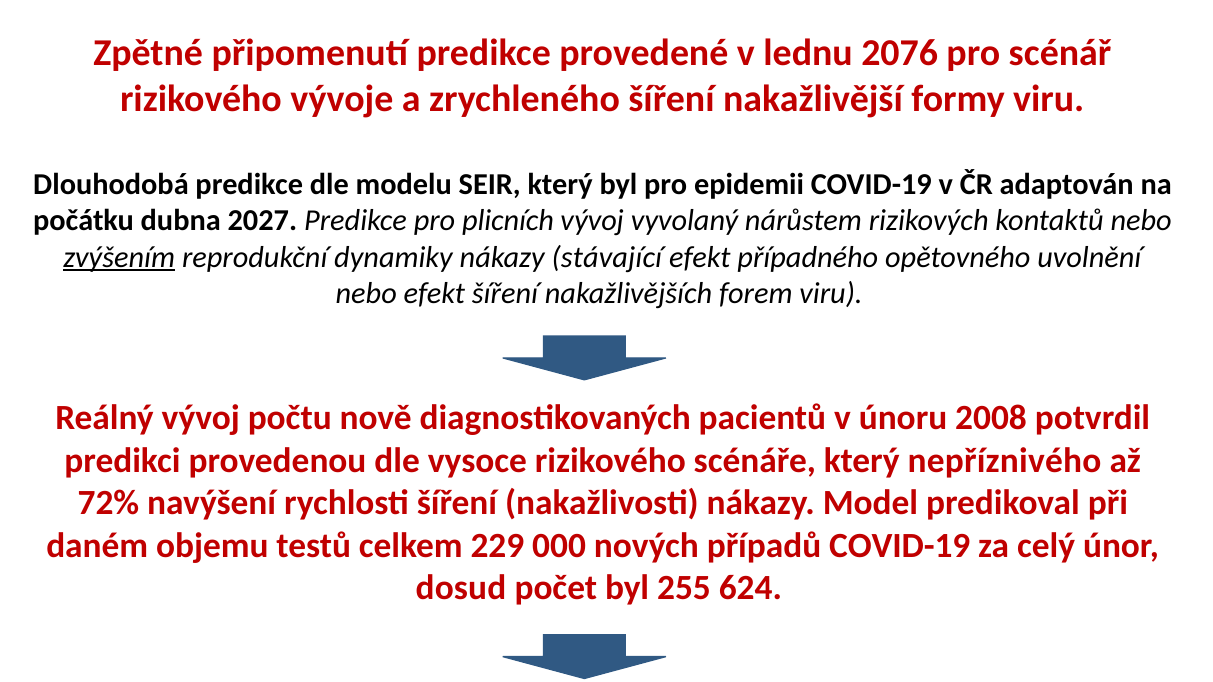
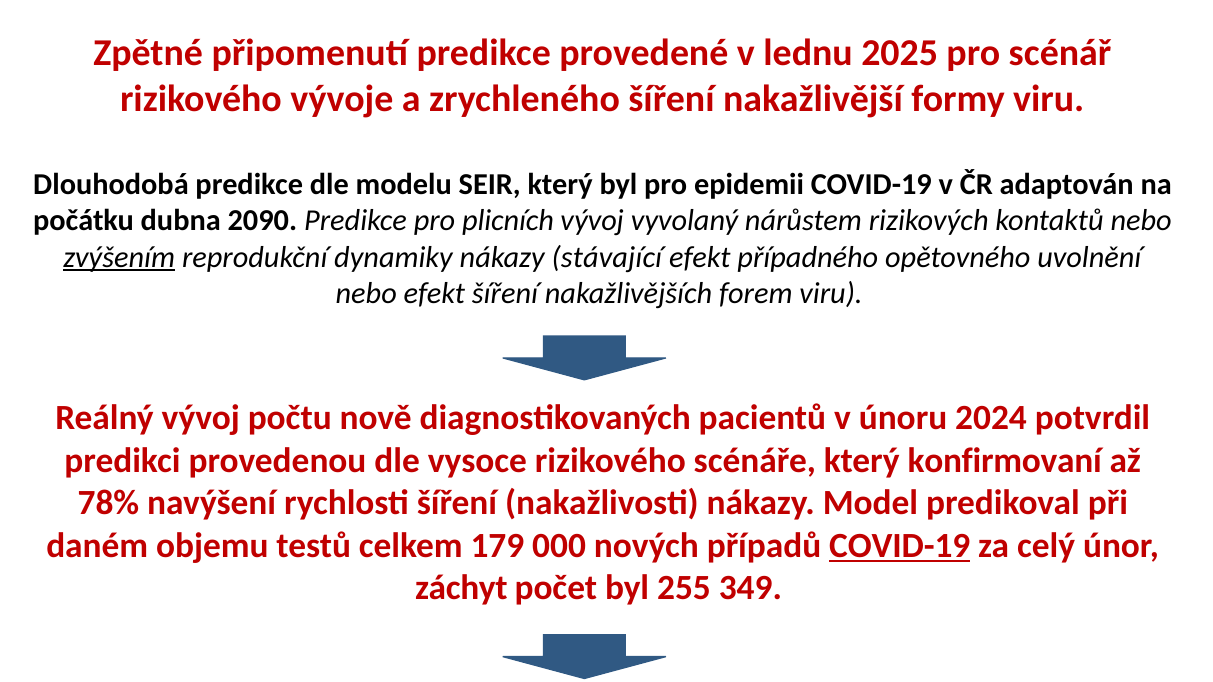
2076: 2076 -> 2025 (900, 53)
2027: 2027 -> 2090 (262, 221)
2008: 2008 -> 2024 (991, 418)
nepříznivého: nepříznivého -> konfirmovaní (1005, 461)
72%: 72% -> 78% (108, 503)
229: 229 -> 179 (497, 546)
COVID-19 underline: none -> present (900, 546)
dosud: dosud -> záchyt (461, 588)
624: 624 -> 349 (750, 588)
